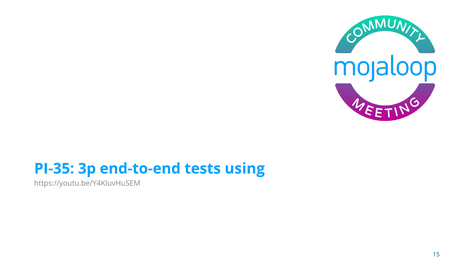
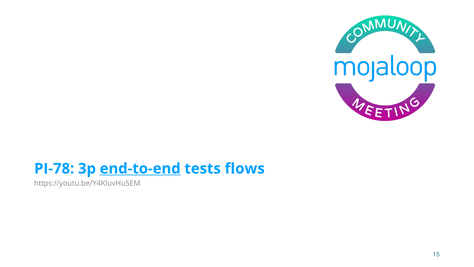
PI-35: PI-35 -> PI-78 (54, 168)
end-to-end underline: none -> present (140, 168)
using: using -> flows (245, 168)
